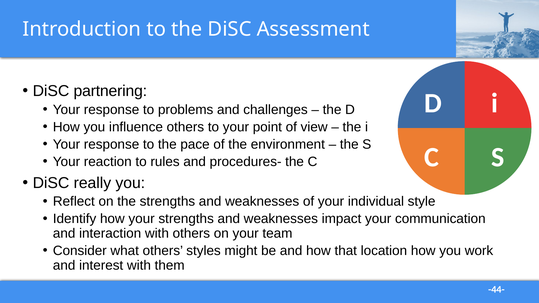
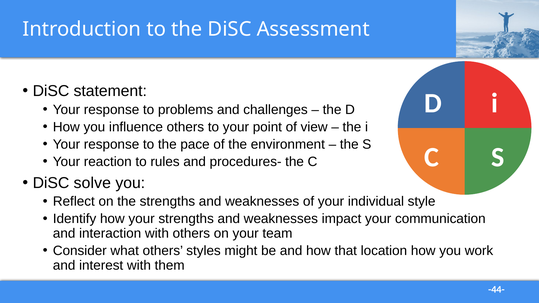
partnering: partnering -> statement (110, 91)
really: really -> solve (92, 183)
